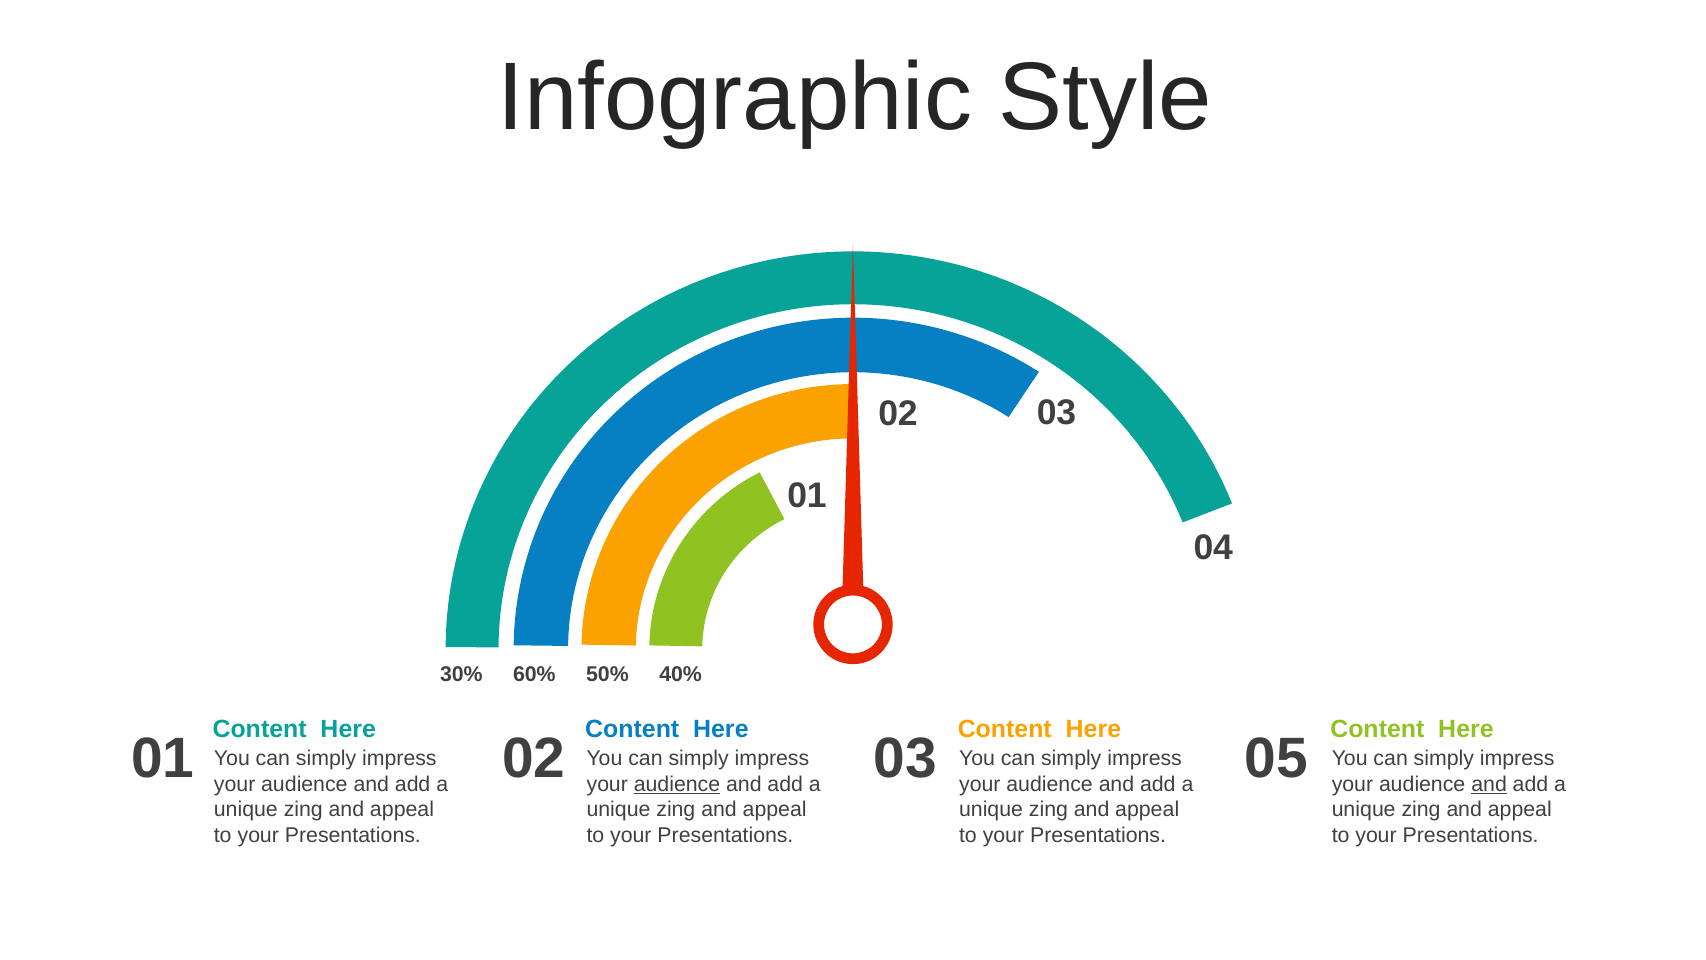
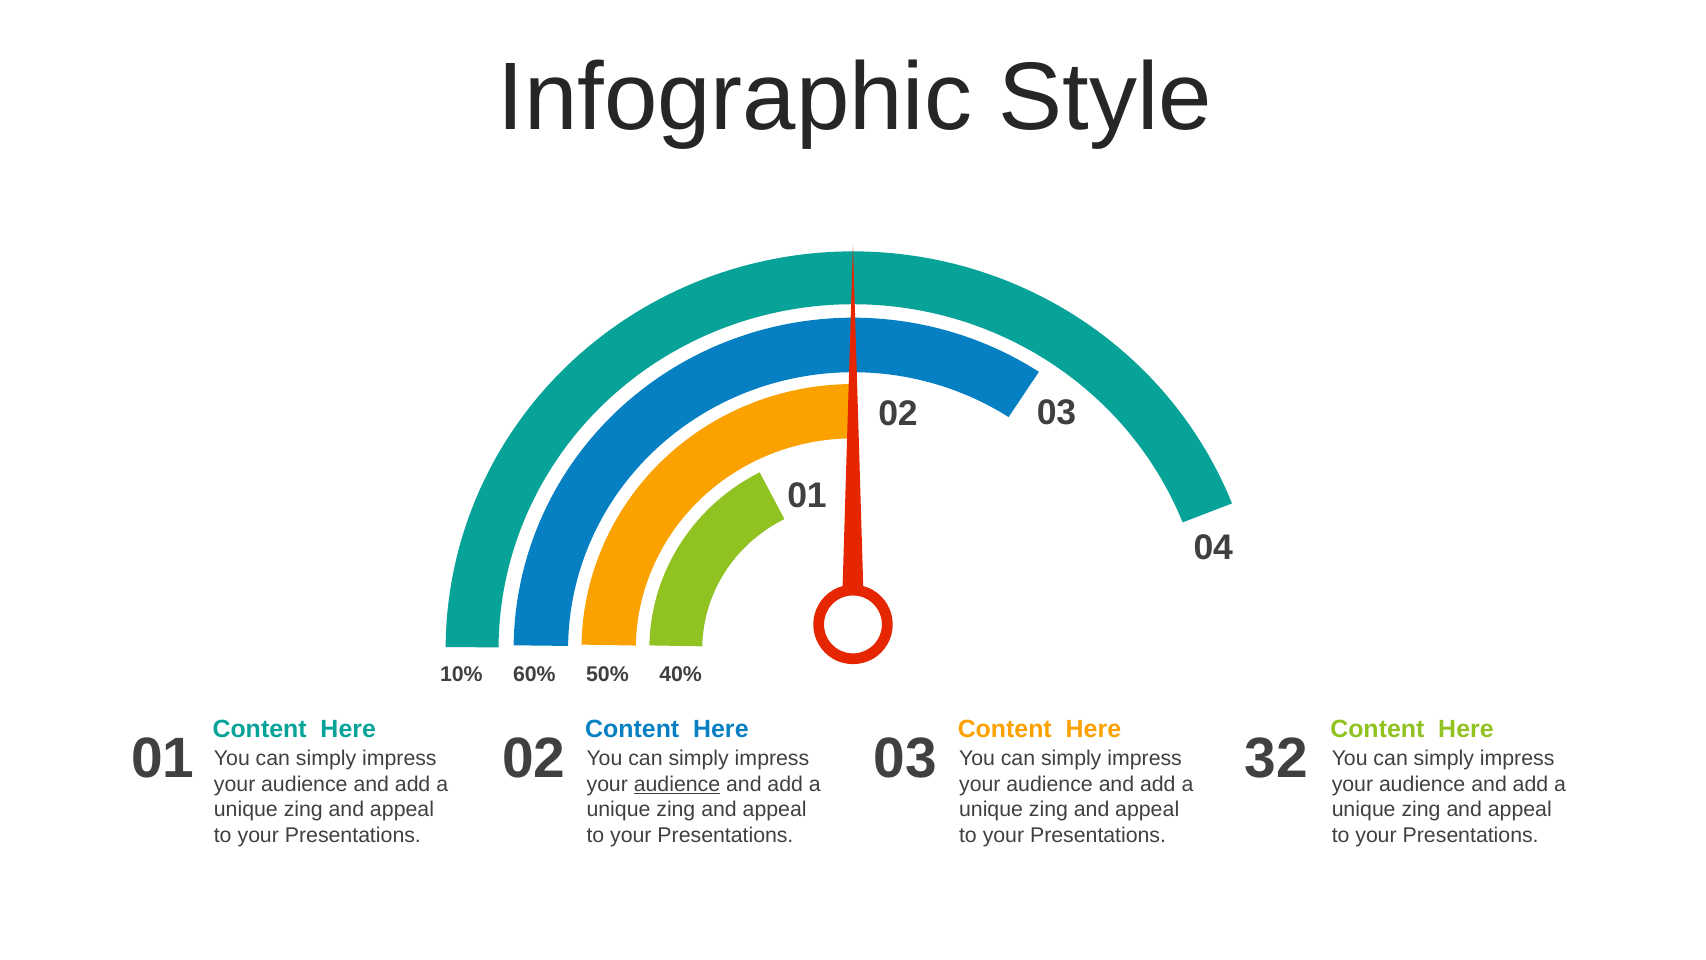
30%: 30% -> 10% (461, 674)
05: 05 -> 32 (1276, 758)
and underline: present -> none (1489, 784)
